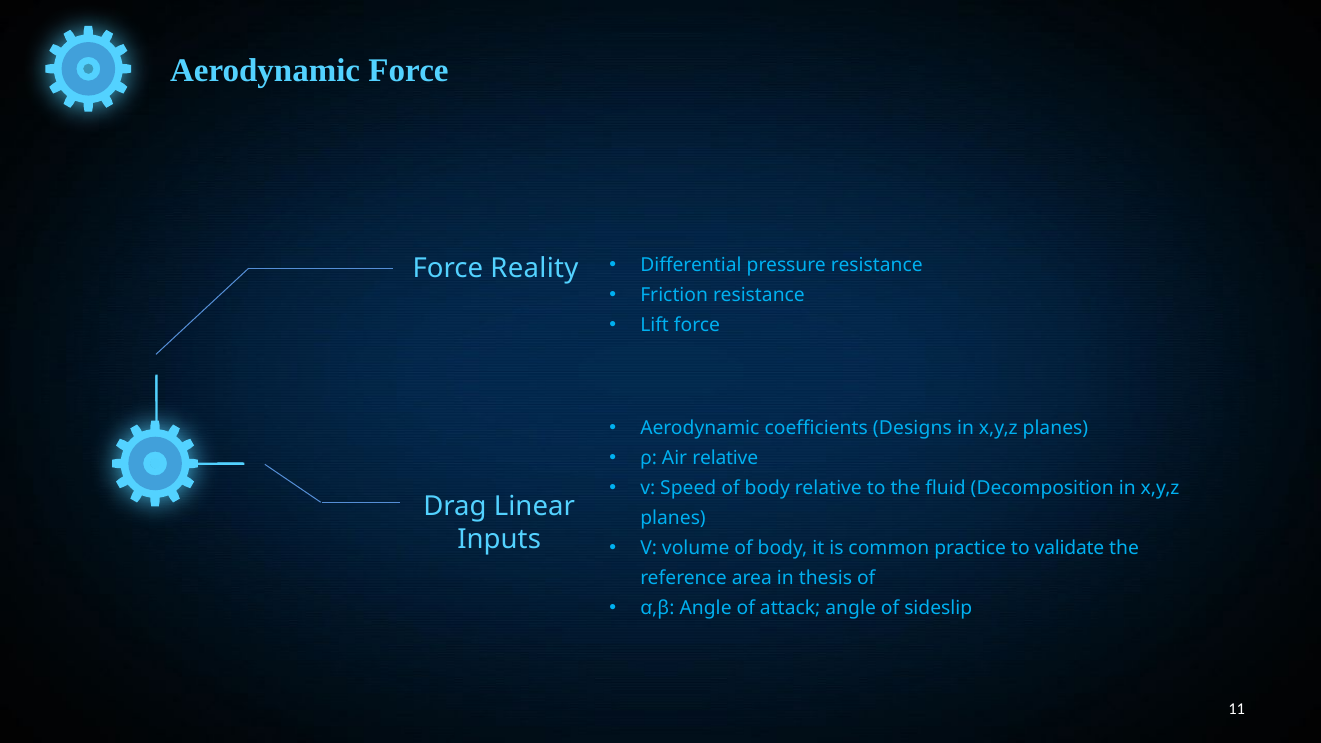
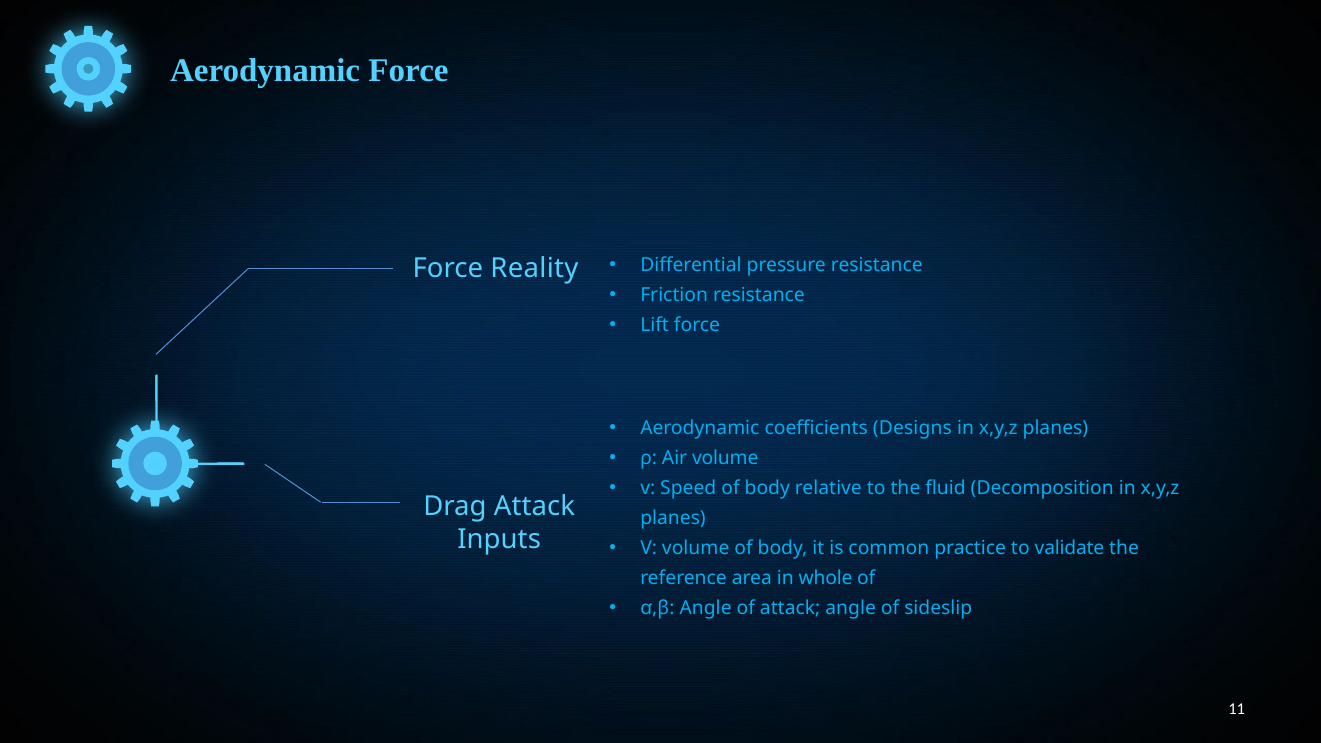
Air relative: relative -> volume (725, 459)
Drag Linear: Linear -> Attack (534, 507)
thesis: thesis -> whole (826, 579)
